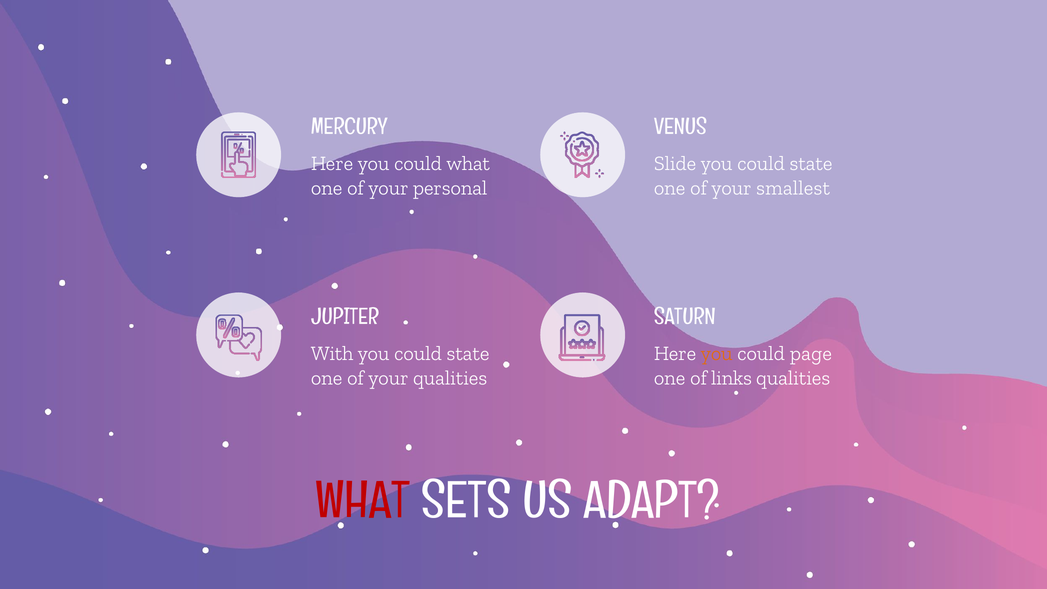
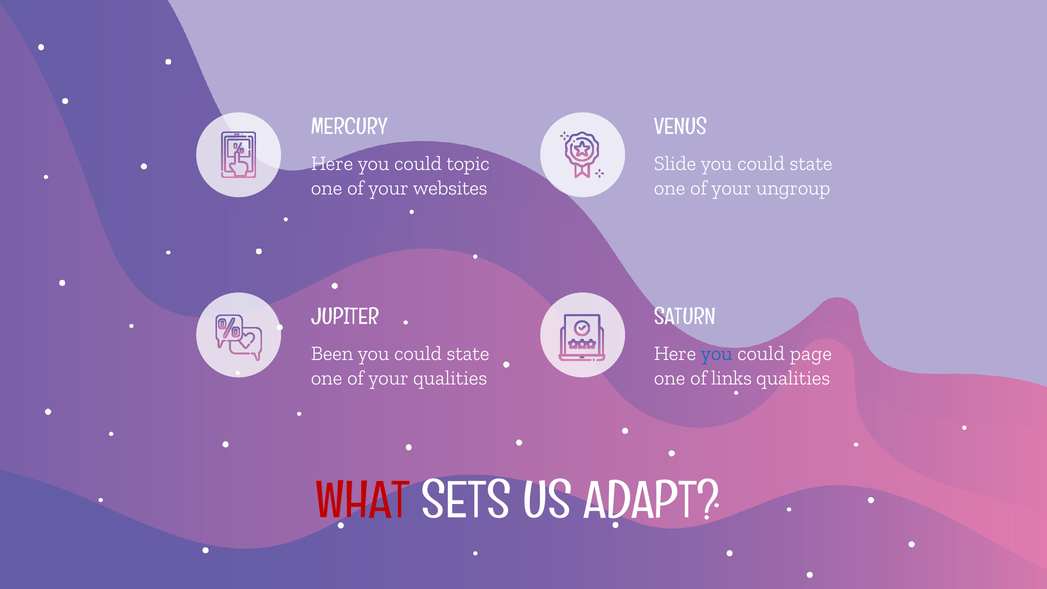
could what: what -> topic (468, 164)
personal: personal -> websites (450, 188)
smallest: smallest -> ungroup (793, 188)
With: With -> Been (332, 353)
you colour: orange -> blue (717, 353)
